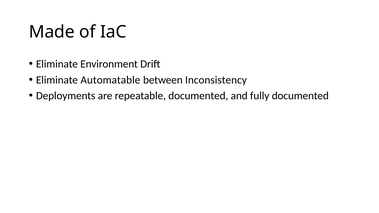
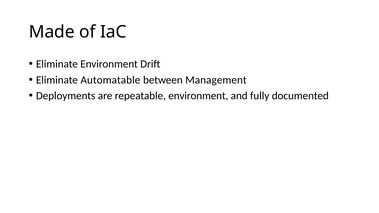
Inconsistency: Inconsistency -> Management (216, 80)
repeatable documented: documented -> environment (198, 96)
